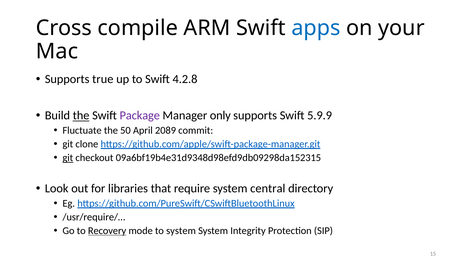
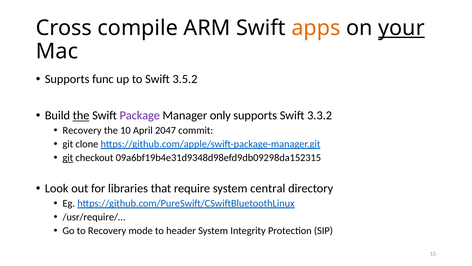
apps colour: blue -> orange (316, 28)
your underline: none -> present (401, 28)
true: true -> func (103, 79)
4.2.8: 4.2.8 -> 3.5.2 (185, 79)
5.9.9: 5.9.9 -> 3.3.2 (320, 115)
Fluctuate: Fluctuate -> Recovery (82, 130)
50: 50 -> 10 (125, 130)
2089: 2089 -> 2047 (166, 130)
Recovery underline: present -> none (107, 230)
to system: system -> header (181, 230)
